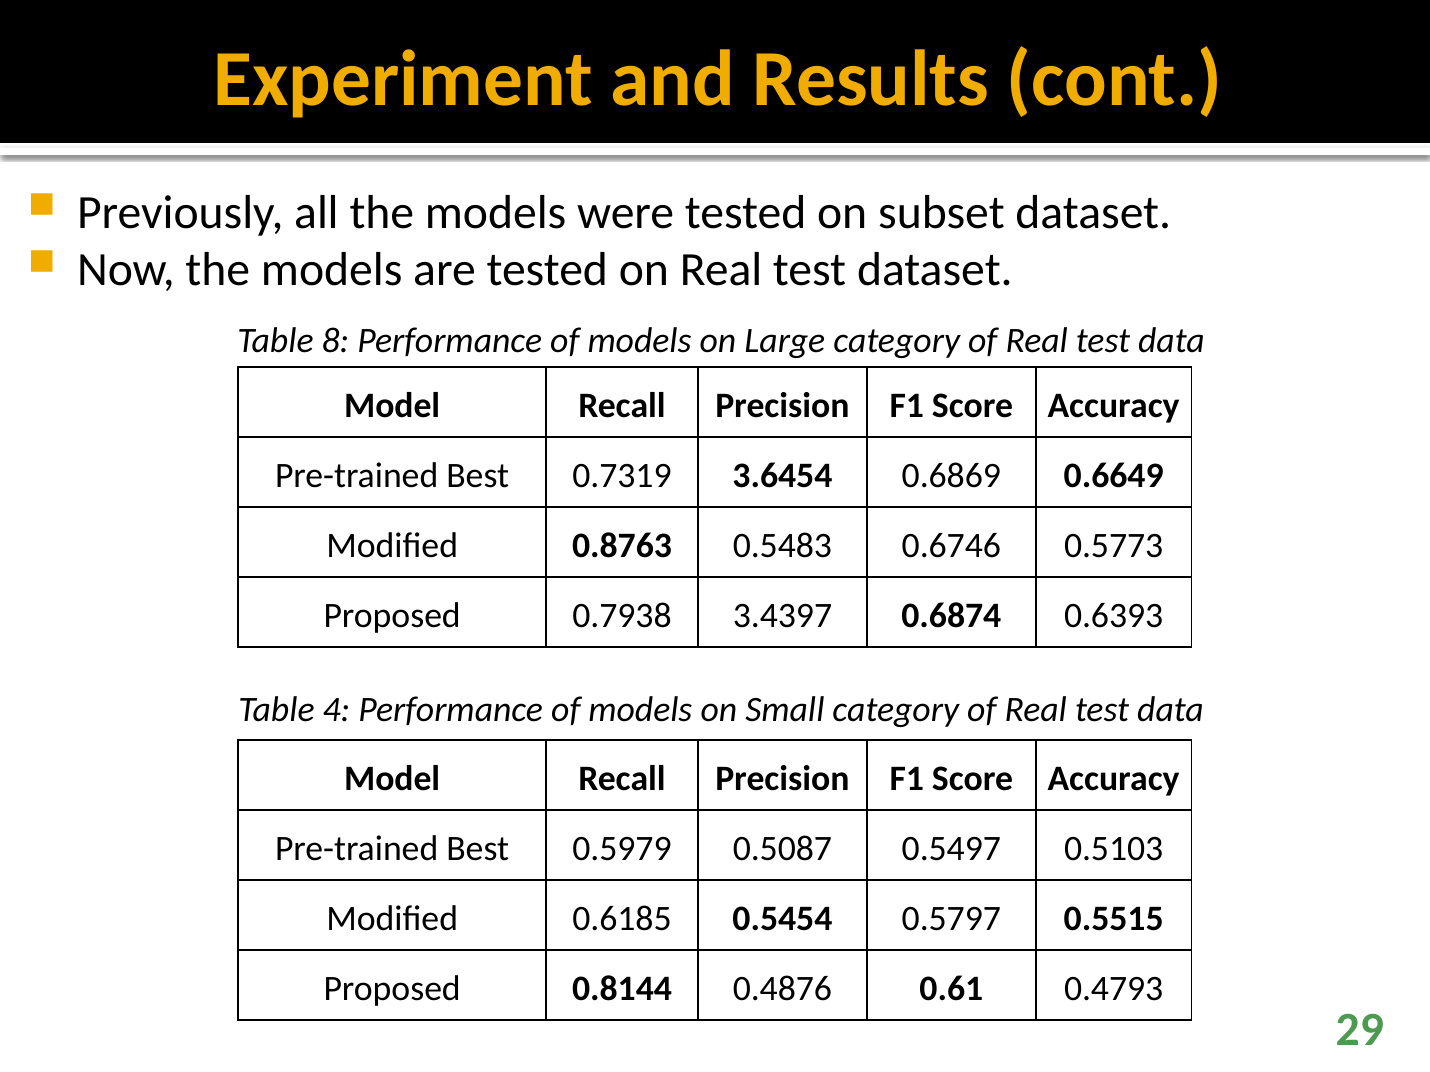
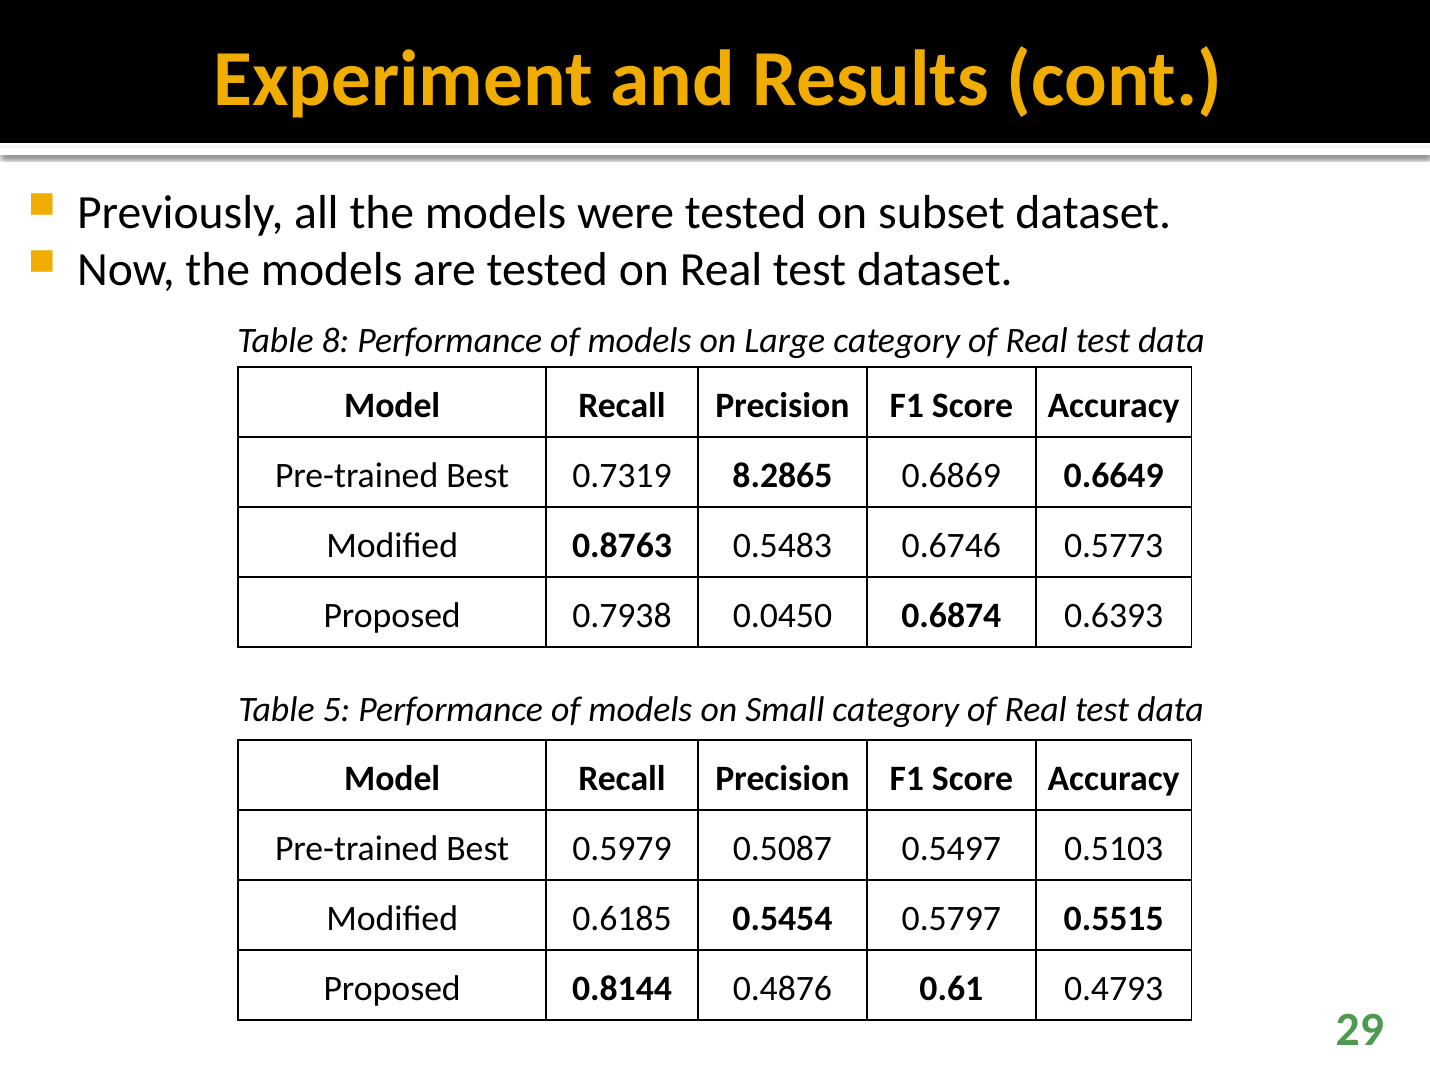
3.6454: 3.6454 -> 8.2865 (782, 476)
3.4397: 3.4397 -> 0.0450 (782, 616)
4: 4 -> 5 (336, 710)
